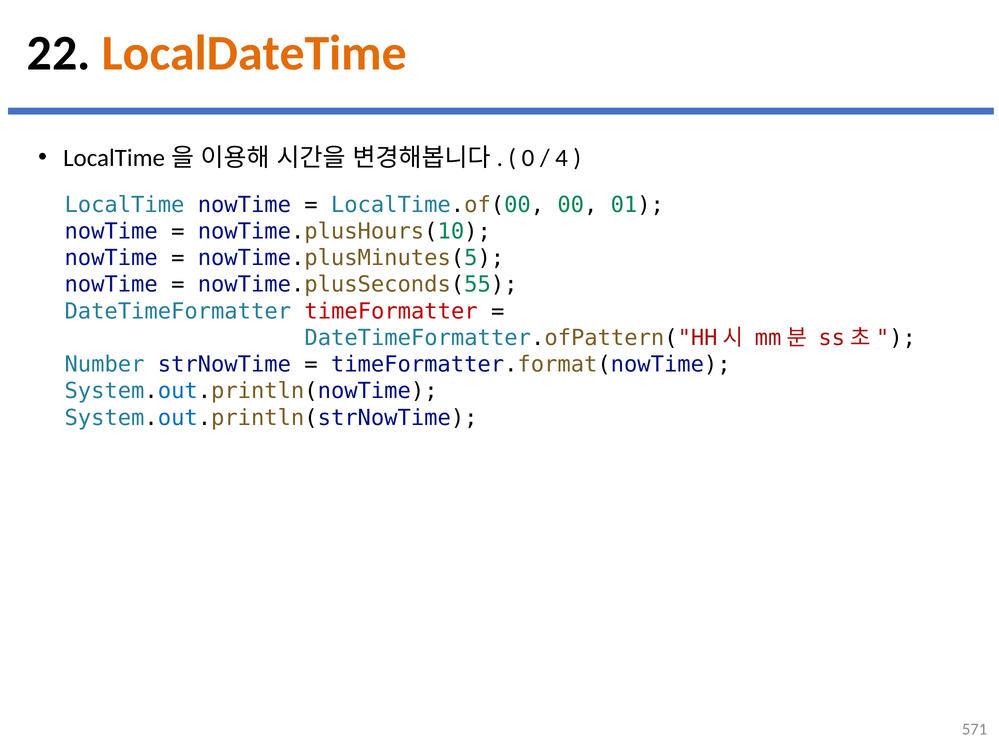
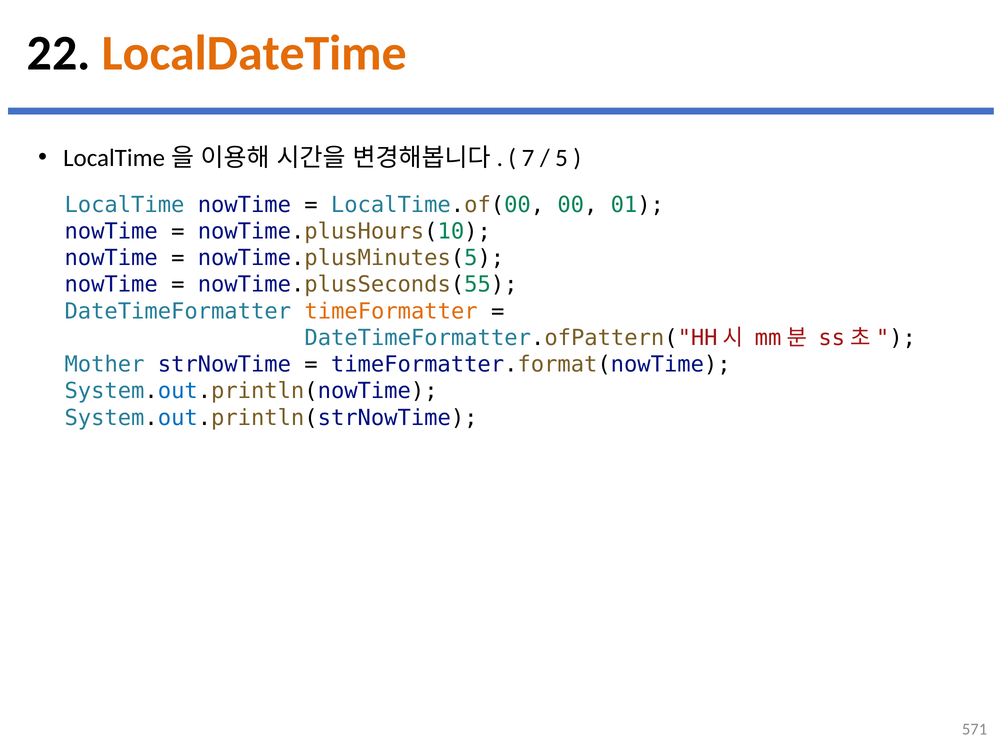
0: 0 -> 7 (528, 158)
4: 4 -> 5 (561, 158)
timeFormatter colour: red -> orange (391, 311)
Number: Number -> Mother (105, 365)
